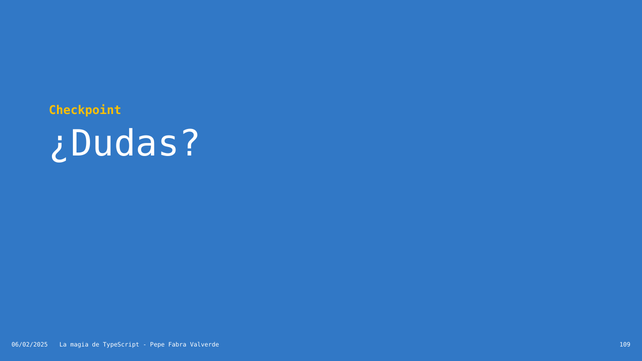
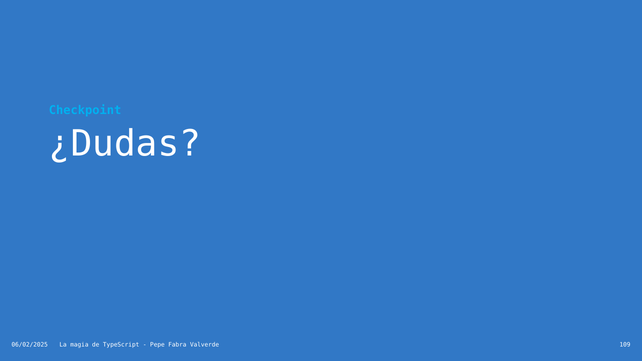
Checkpoint colour: yellow -> light blue (85, 110)
